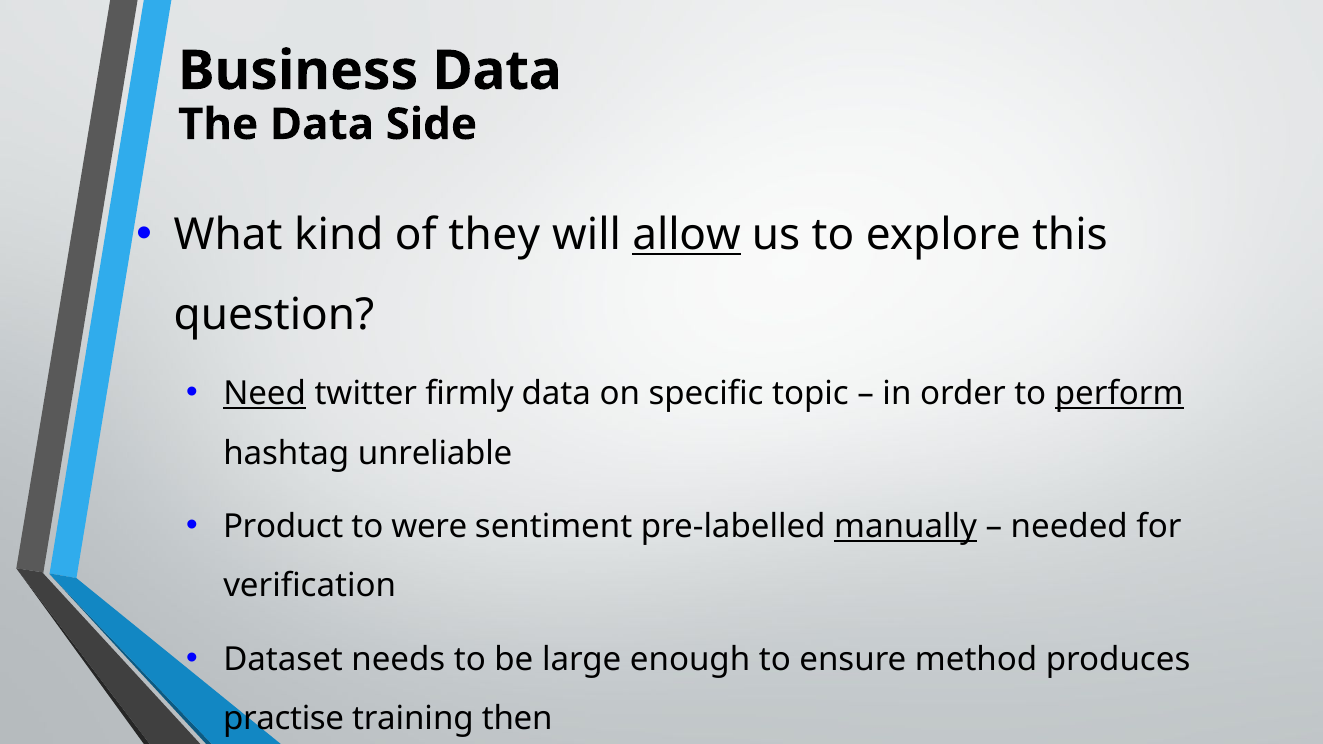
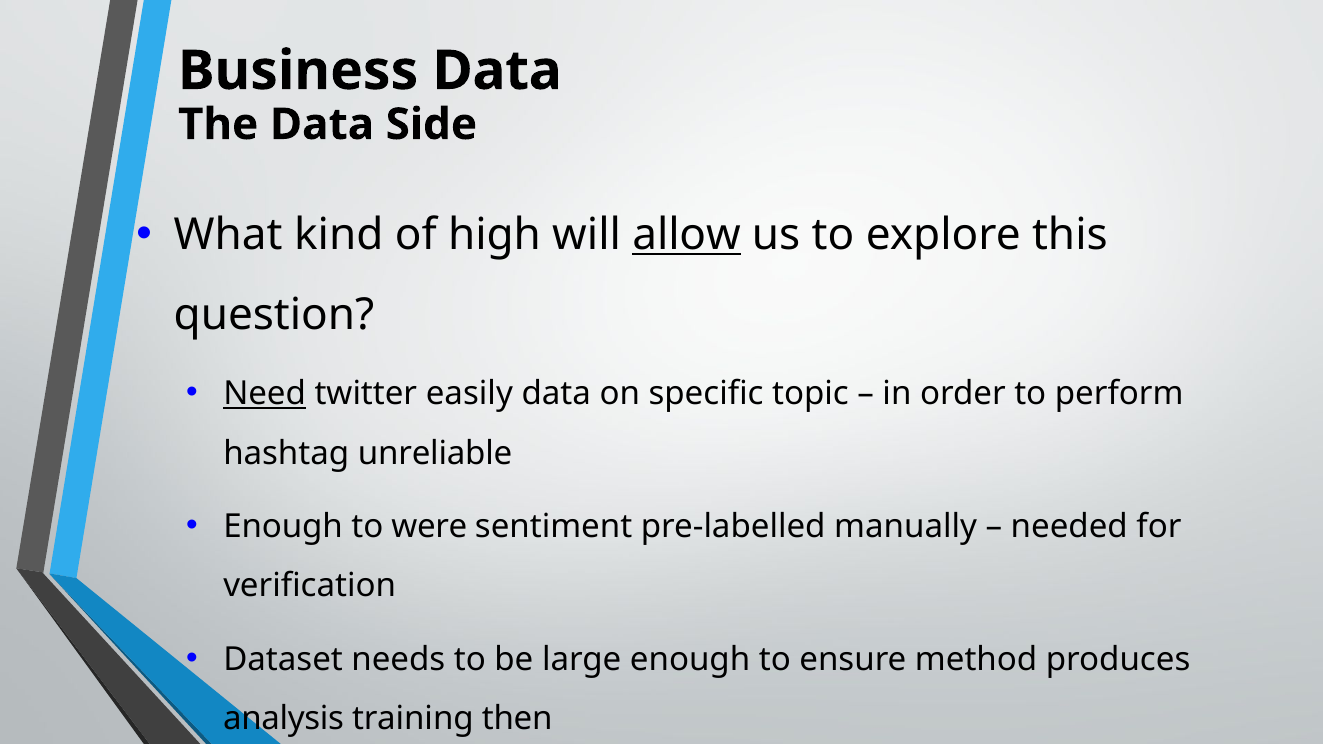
they: they -> high (495, 235)
firmly: firmly -> easily (469, 394)
perform underline: present -> none (1119, 394)
Product: Product -> Enough (283, 527)
manually underline: present -> none (906, 527)
practise: practise -> analysis (284, 719)
